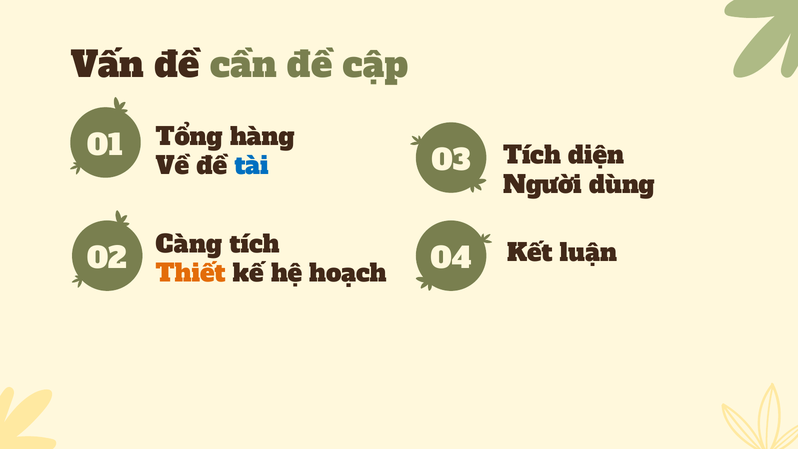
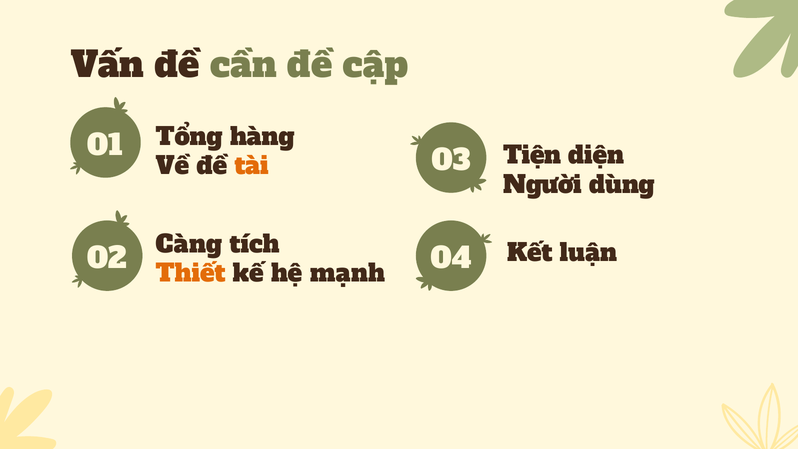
Tích: Tích -> Tiện (532, 156)
tài colour: blue -> orange (252, 166)
hoạch: hoạch -> mạnh (348, 274)
